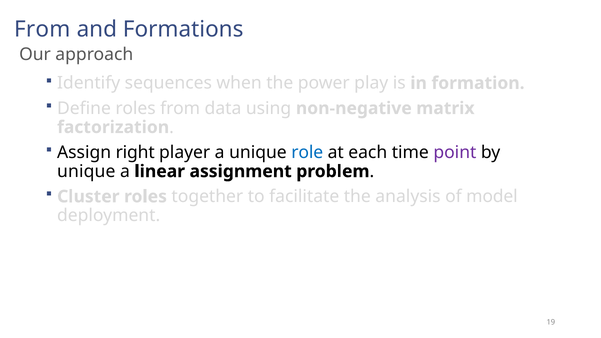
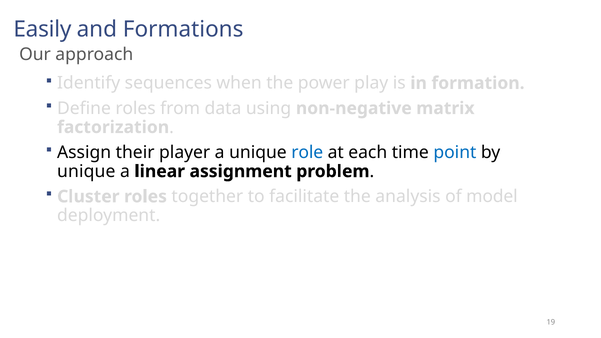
From: From -> Easily (42, 29)
right: right -> their (135, 152)
point colour: purple -> blue (455, 152)
